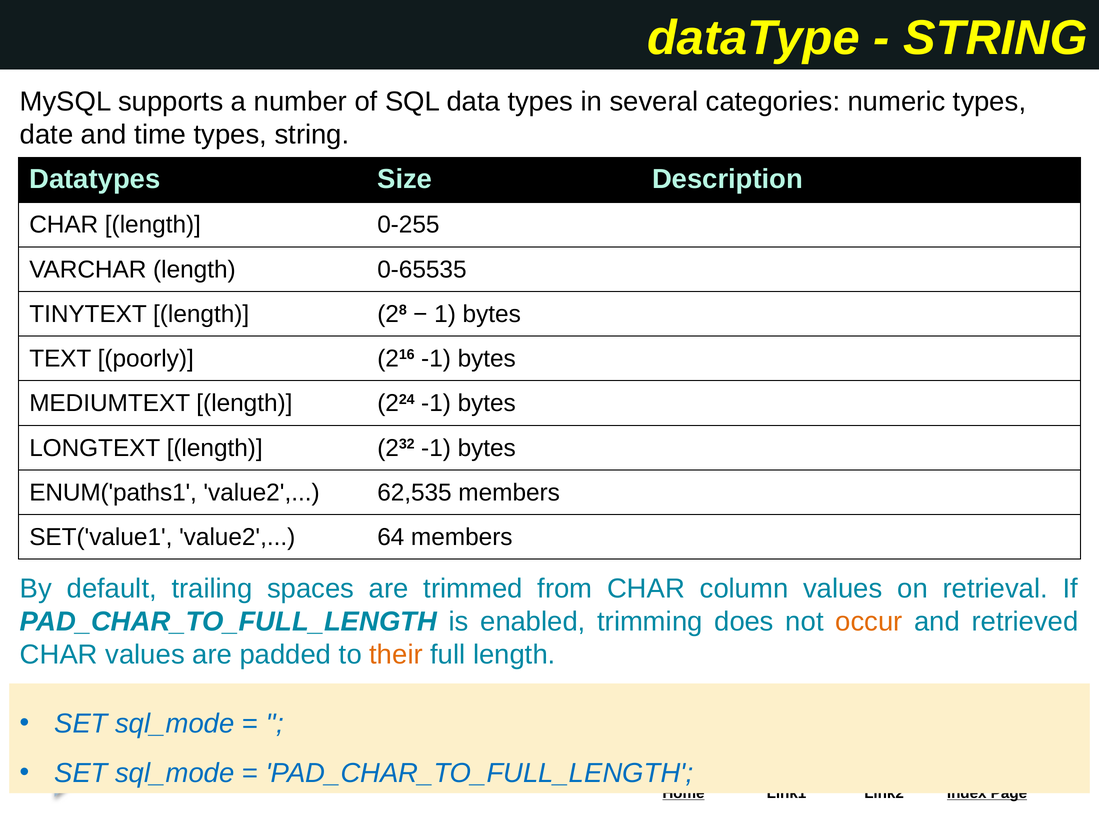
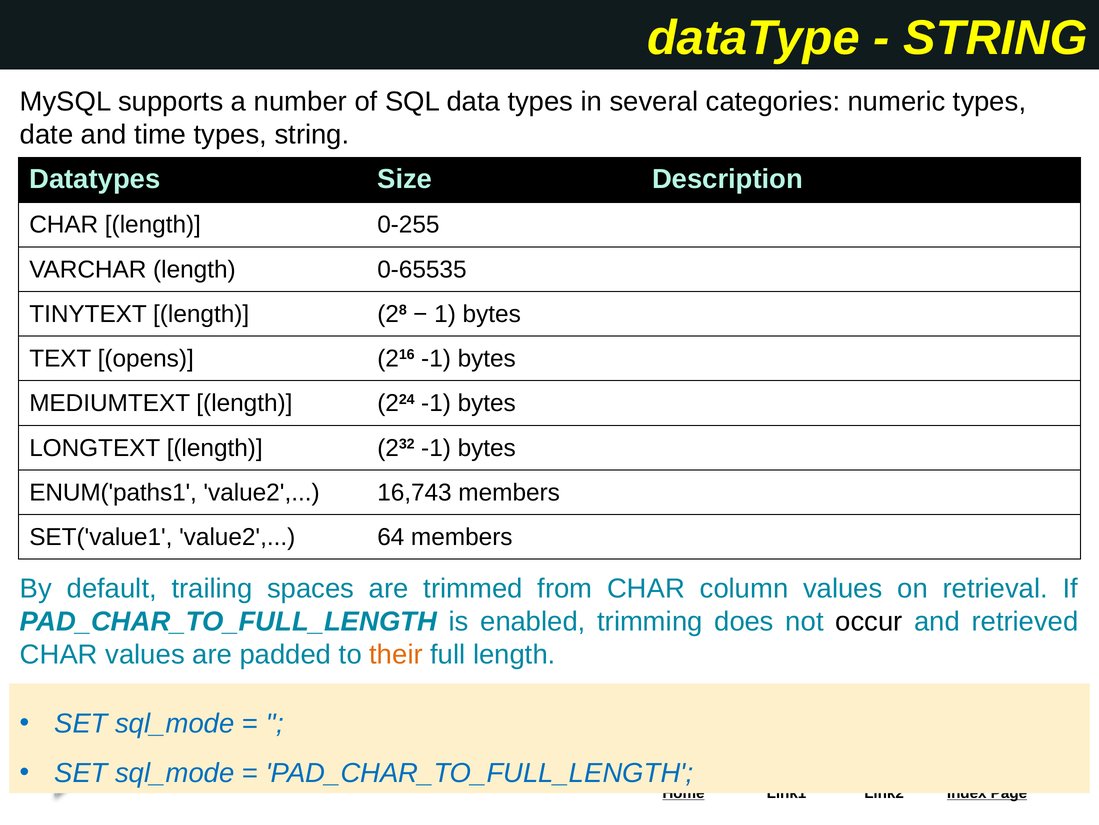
poorly: poorly -> opens (146, 358)
62,535: 62,535 -> 16,743 (414, 492)
occur colour: orange -> black (869, 621)
